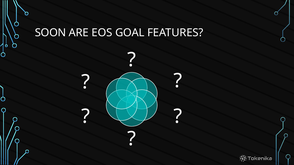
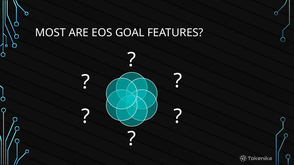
SOON: SOON -> MOST (50, 33)
